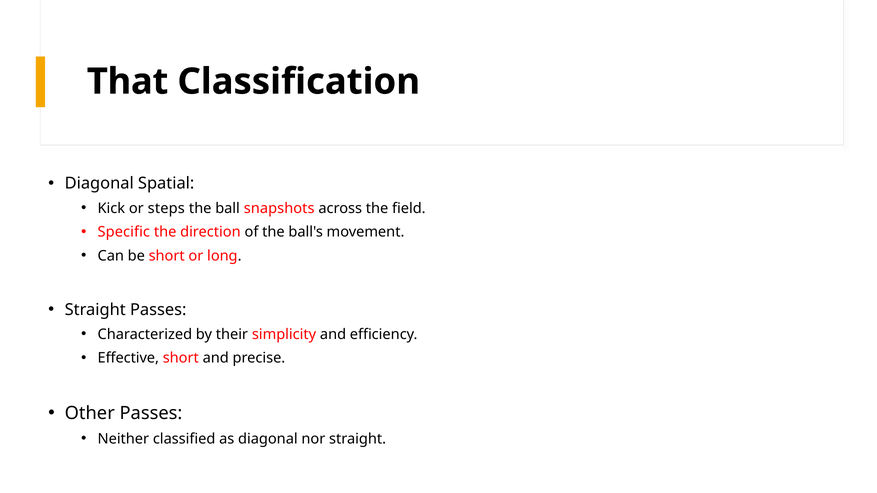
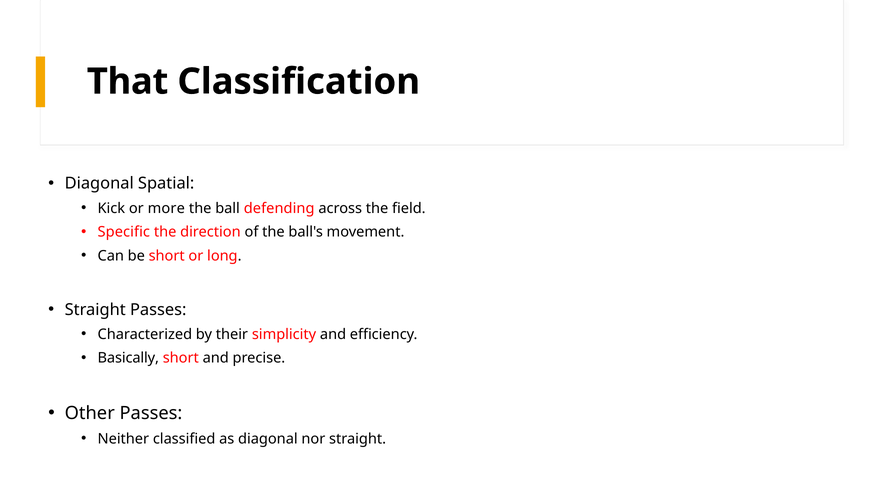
steps: steps -> more (166, 208)
snapshots: snapshots -> defending (279, 208)
Effective: Effective -> Basically (128, 358)
